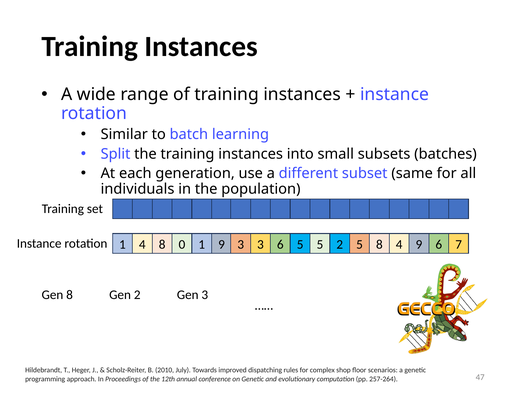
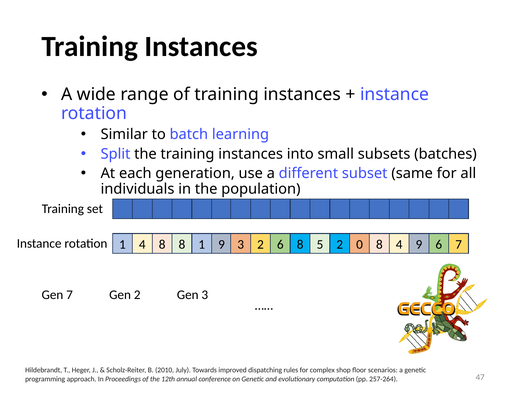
8 0: 0 -> 8 (182, 244)
3 3: 3 -> 2 (260, 244)
6 5: 5 -> 8 (300, 244)
2 5: 5 -> 0 (360, 244)
Gen 8: 8 -> 7 (70, 294)
